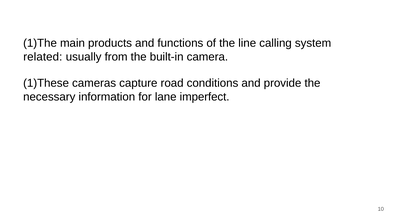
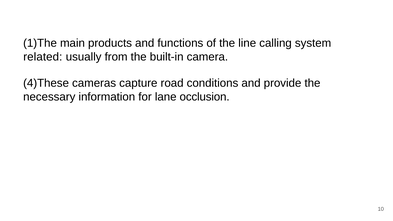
1)These: 1)These -> 4)These (46, 83)
imperfect: imperfect -> occlusion (205, 97)
